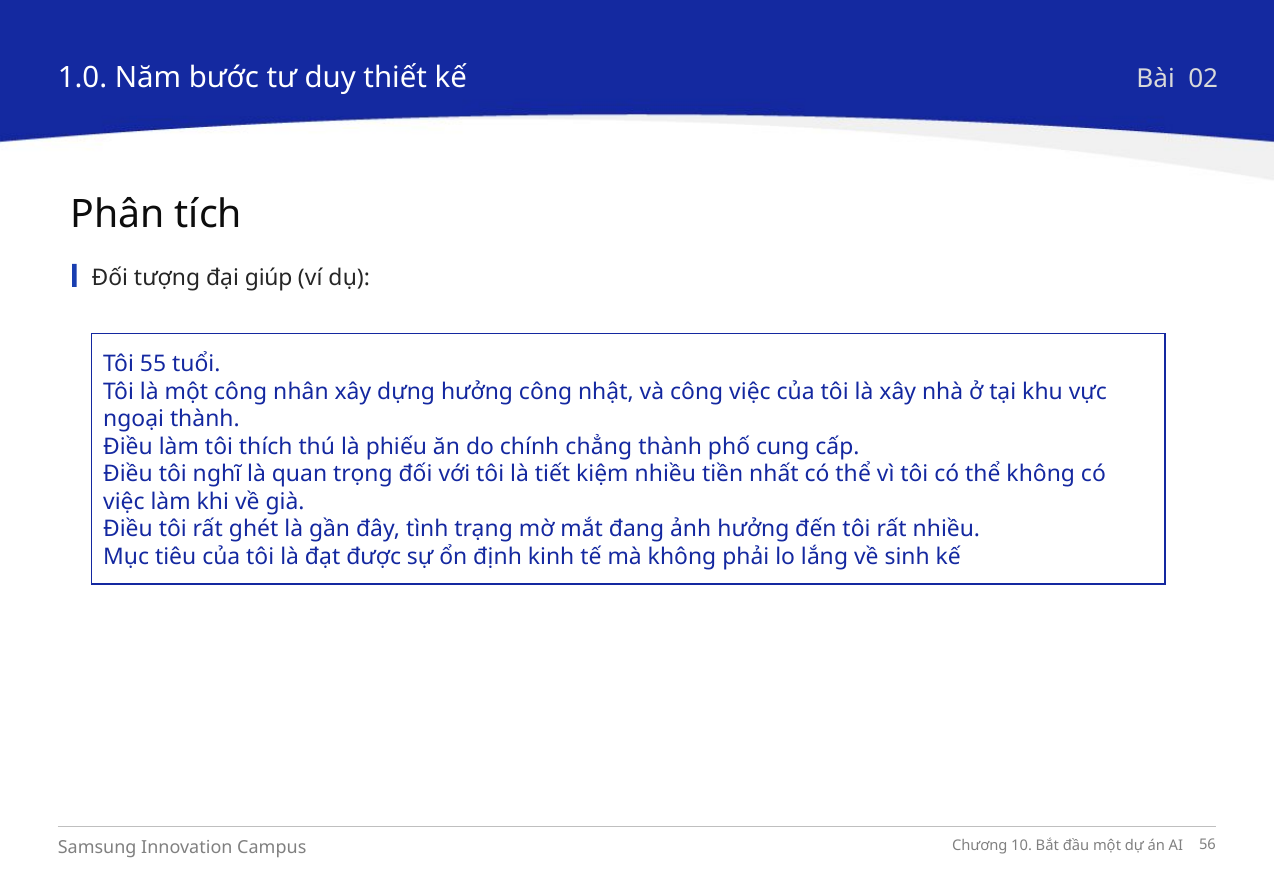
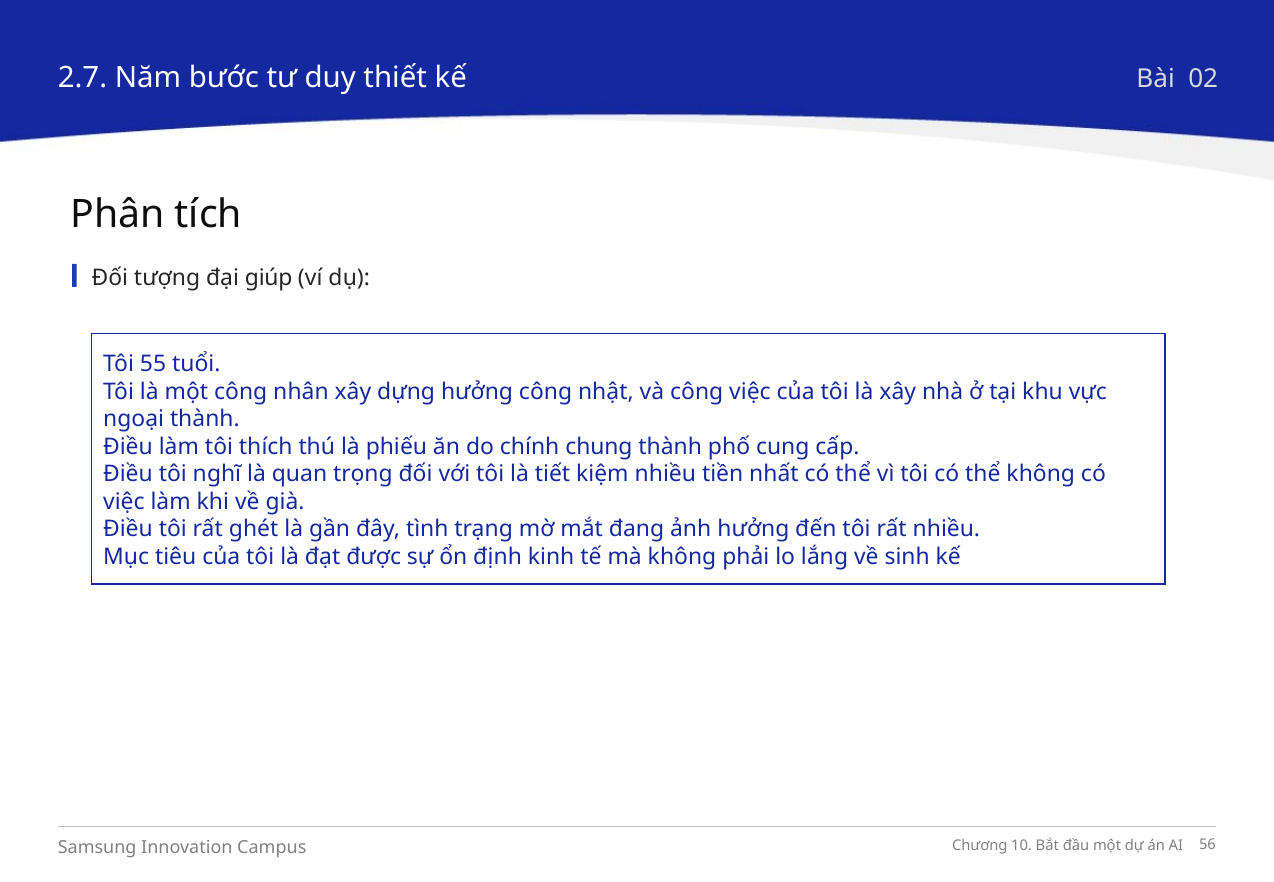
1.0: 1.0 -> 2.7 (83, 78)
chẳng: chẳng -> chung (599, 447)
